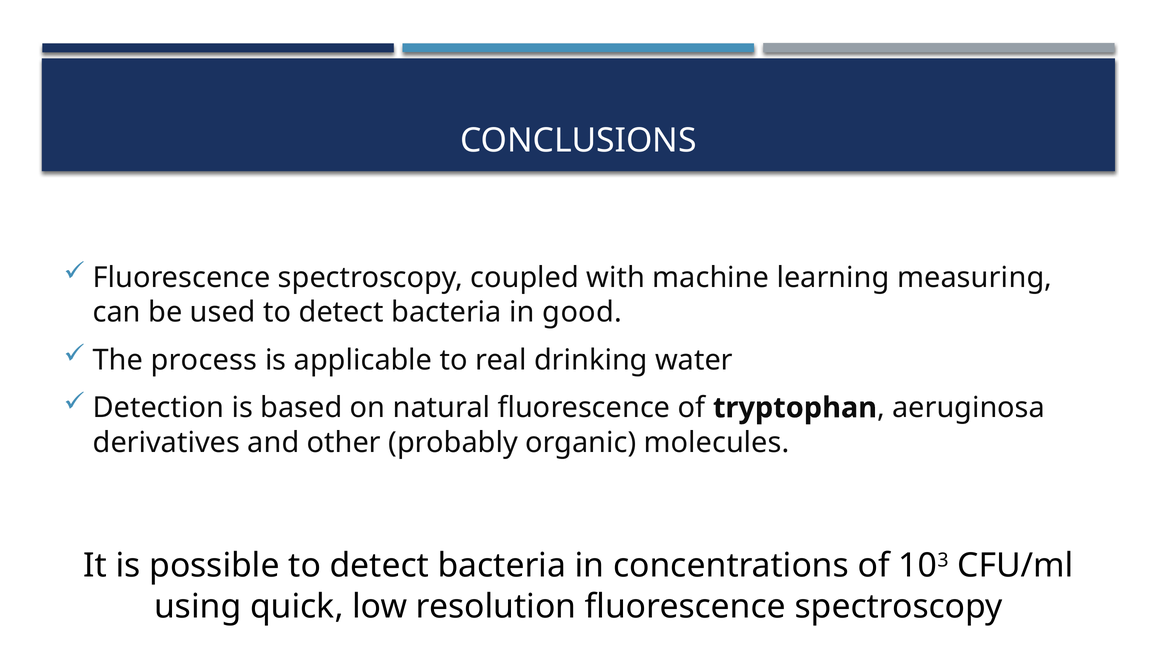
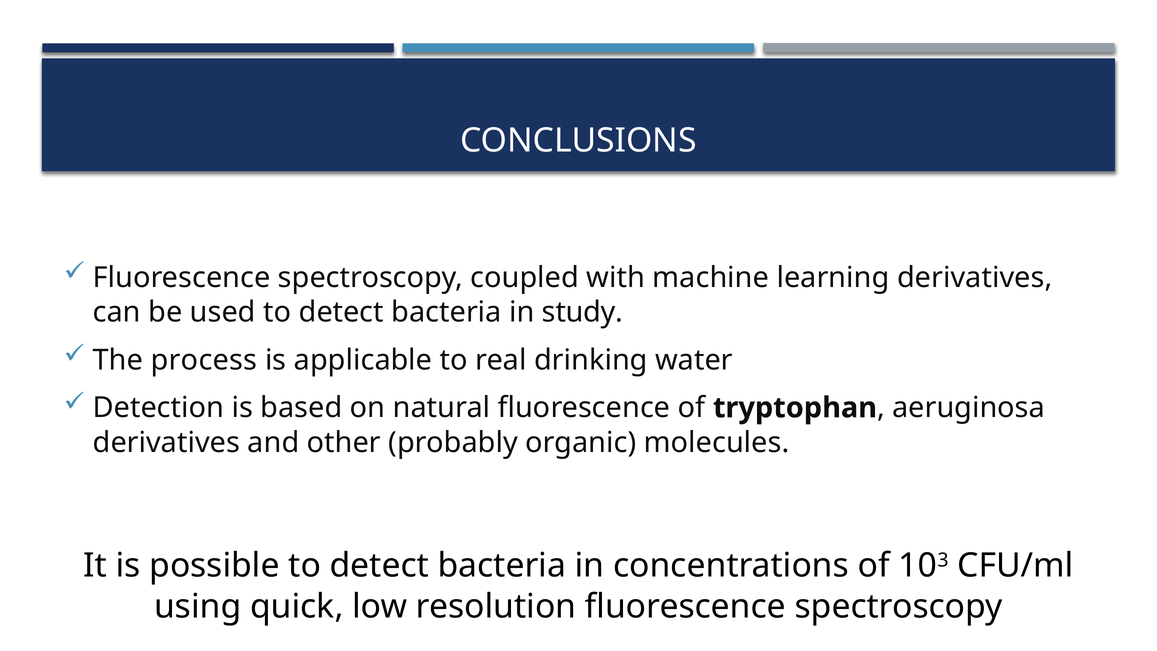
learning measuring: measuring -> derivatives (975, 278)
good: good -> study (583, 312)
